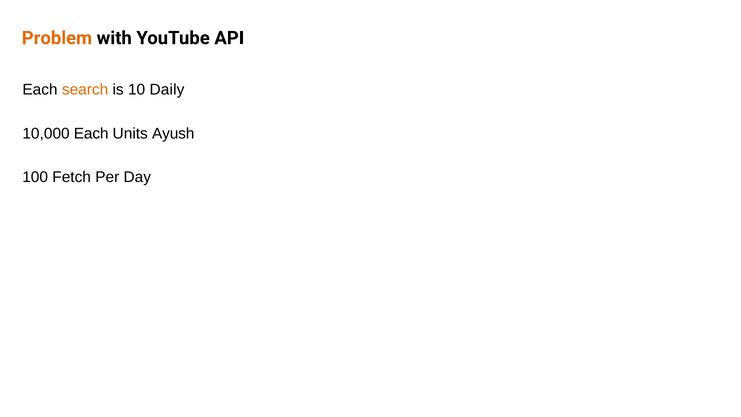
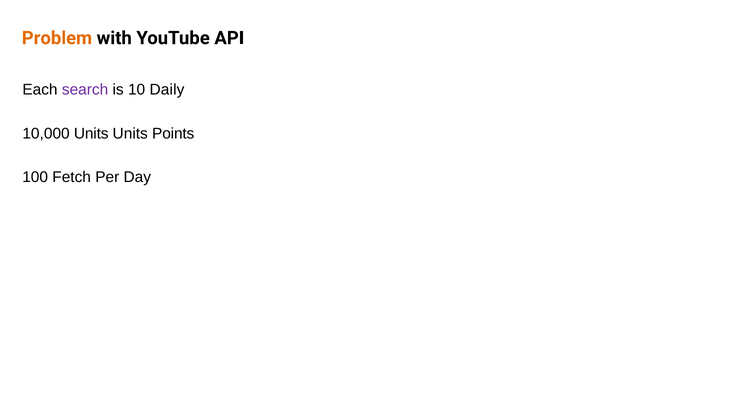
search colour: orange -> purple (85, 90)
10,000 Each: Each -> Units (91, 133)
Ayush: Ayush -> Points (173, 133)
